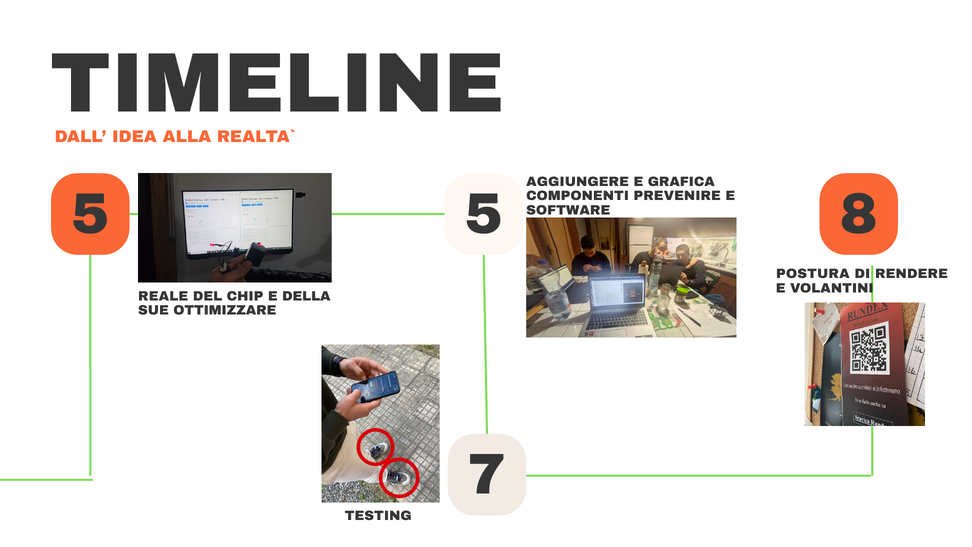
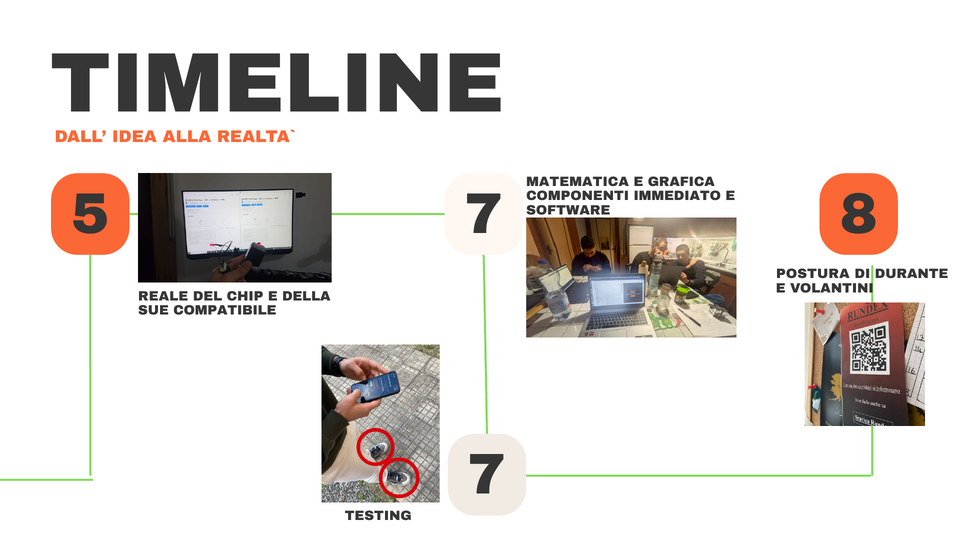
AGGIUNGERE: AGGIUNGERE -> MATEMATICA (578, 181)
PREVENIRE: PREVENIRE -> IMMEDIATO (677, 196)
5 5: 5 -> 7 (484, 214)
RENDERE: RENDERE -> DURANTE (912, 274)
OTTIMIZZARE: OTTIMIZZARE -> COMPATIBILE (225, 310)
